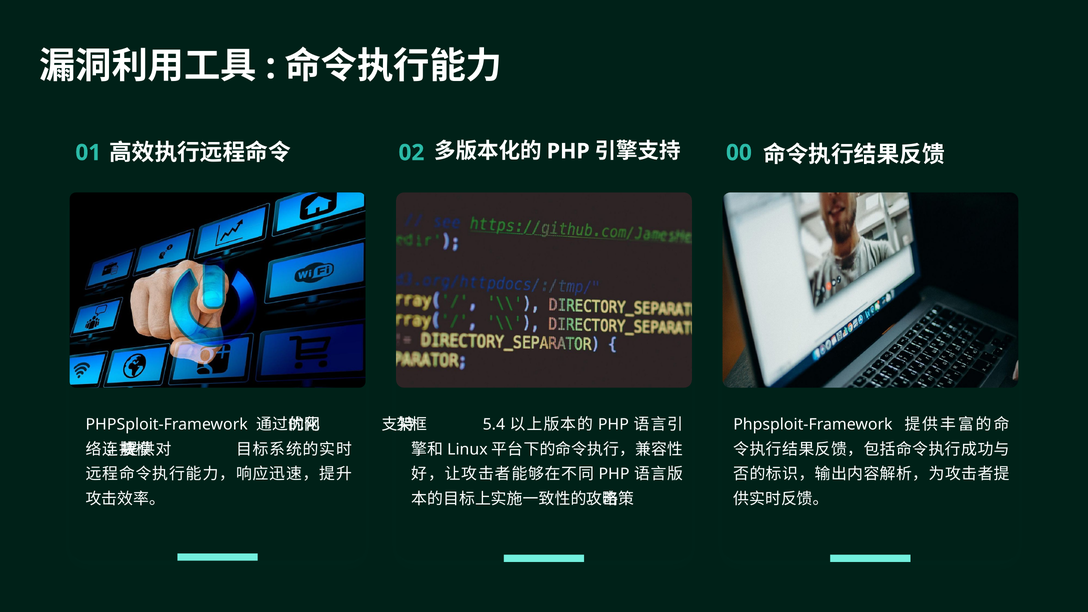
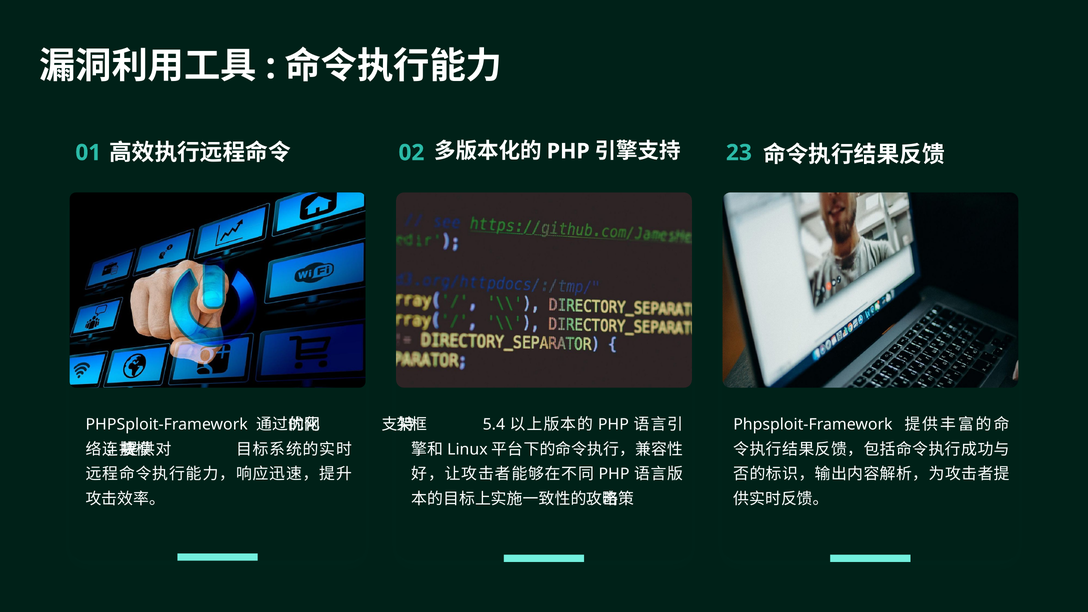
00: 00 -> 23 (739, 153)
